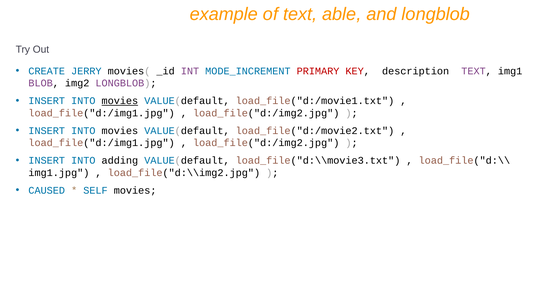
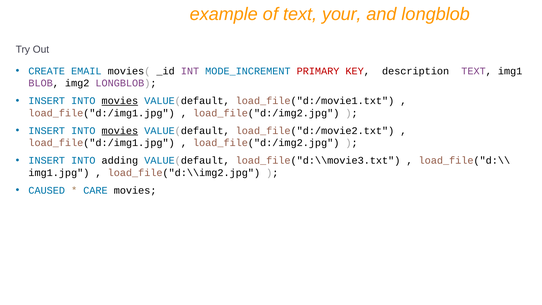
able: able -> your (342, 14)
JERRY: JERRY -> EMAIL (86, 71)
movies underline: none -> present (120, 131)
SELF: SELF -> CARE (95, 190)
